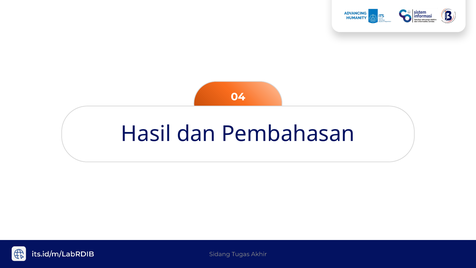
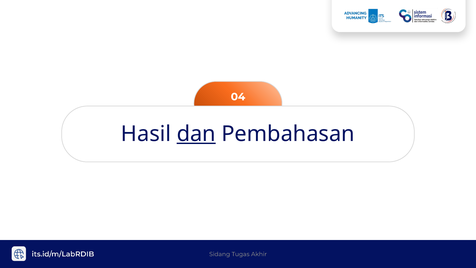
dan underline: none -> present (196, 134)
